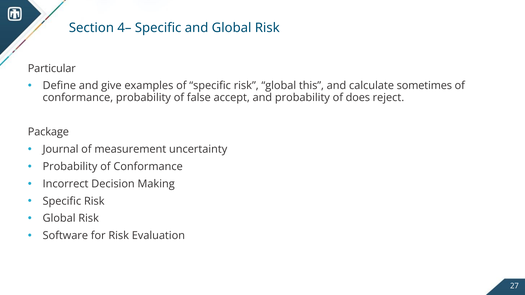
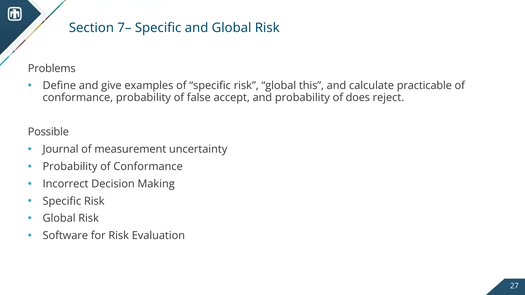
4–: 4– -> 7– (124, 28)
Particular: Particular -> Problems (52, 69)
sometimes: sometimes -> practicable (424, 86)
Package: Package -> Possible (48, 132)
